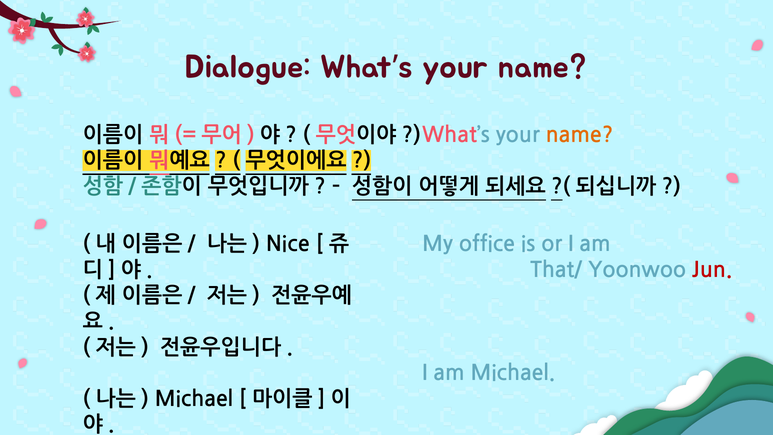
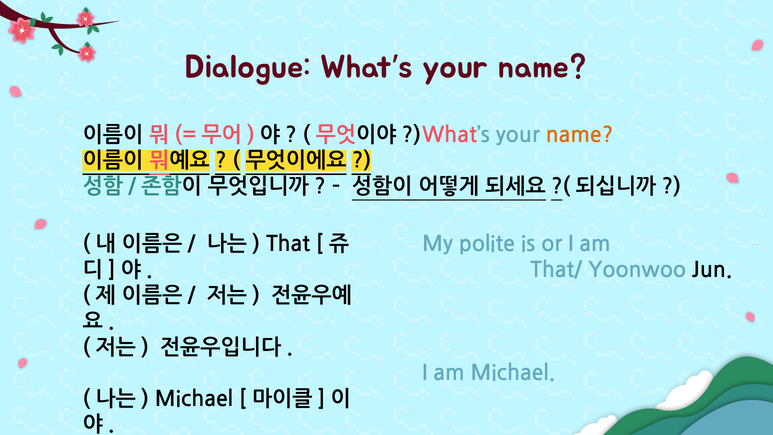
Nice: Nice -> That (288, 244)
office: office -> polite (487, 244)
Jun colour: red -> black (712, 270)
